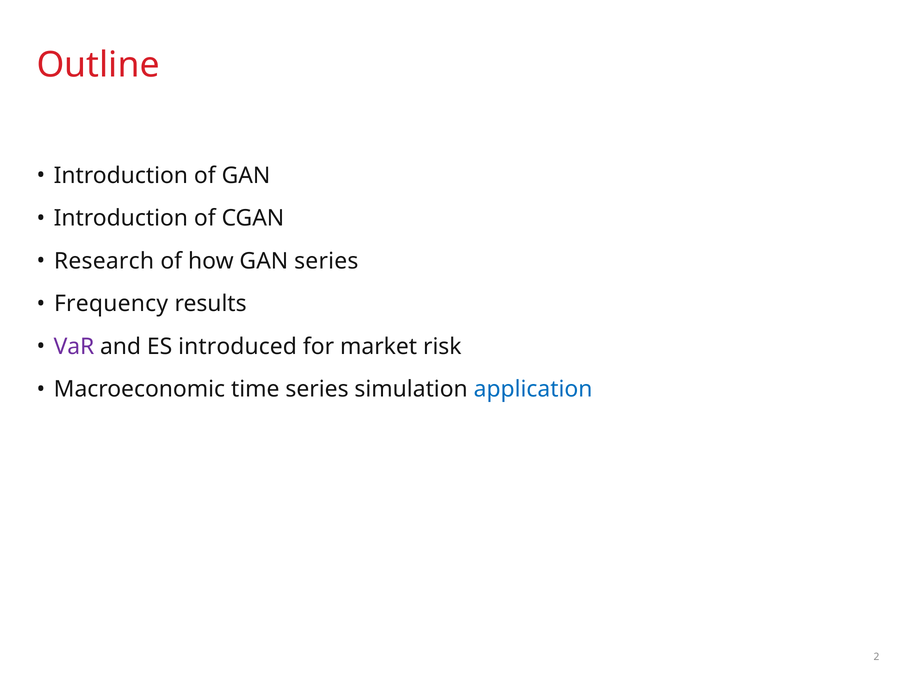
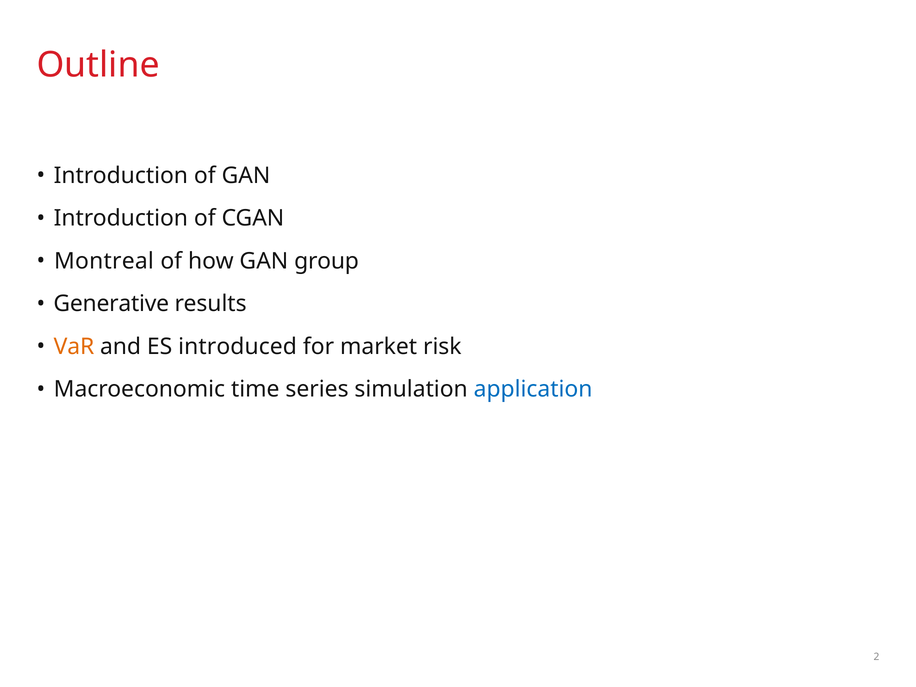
Research: Research -> Montreal (104, 261)
GAN series: series -> group (327, 261)
Frequency: Frequency -> Generative (111, 304)
VaR colour: purple -> orange (74, 347)
